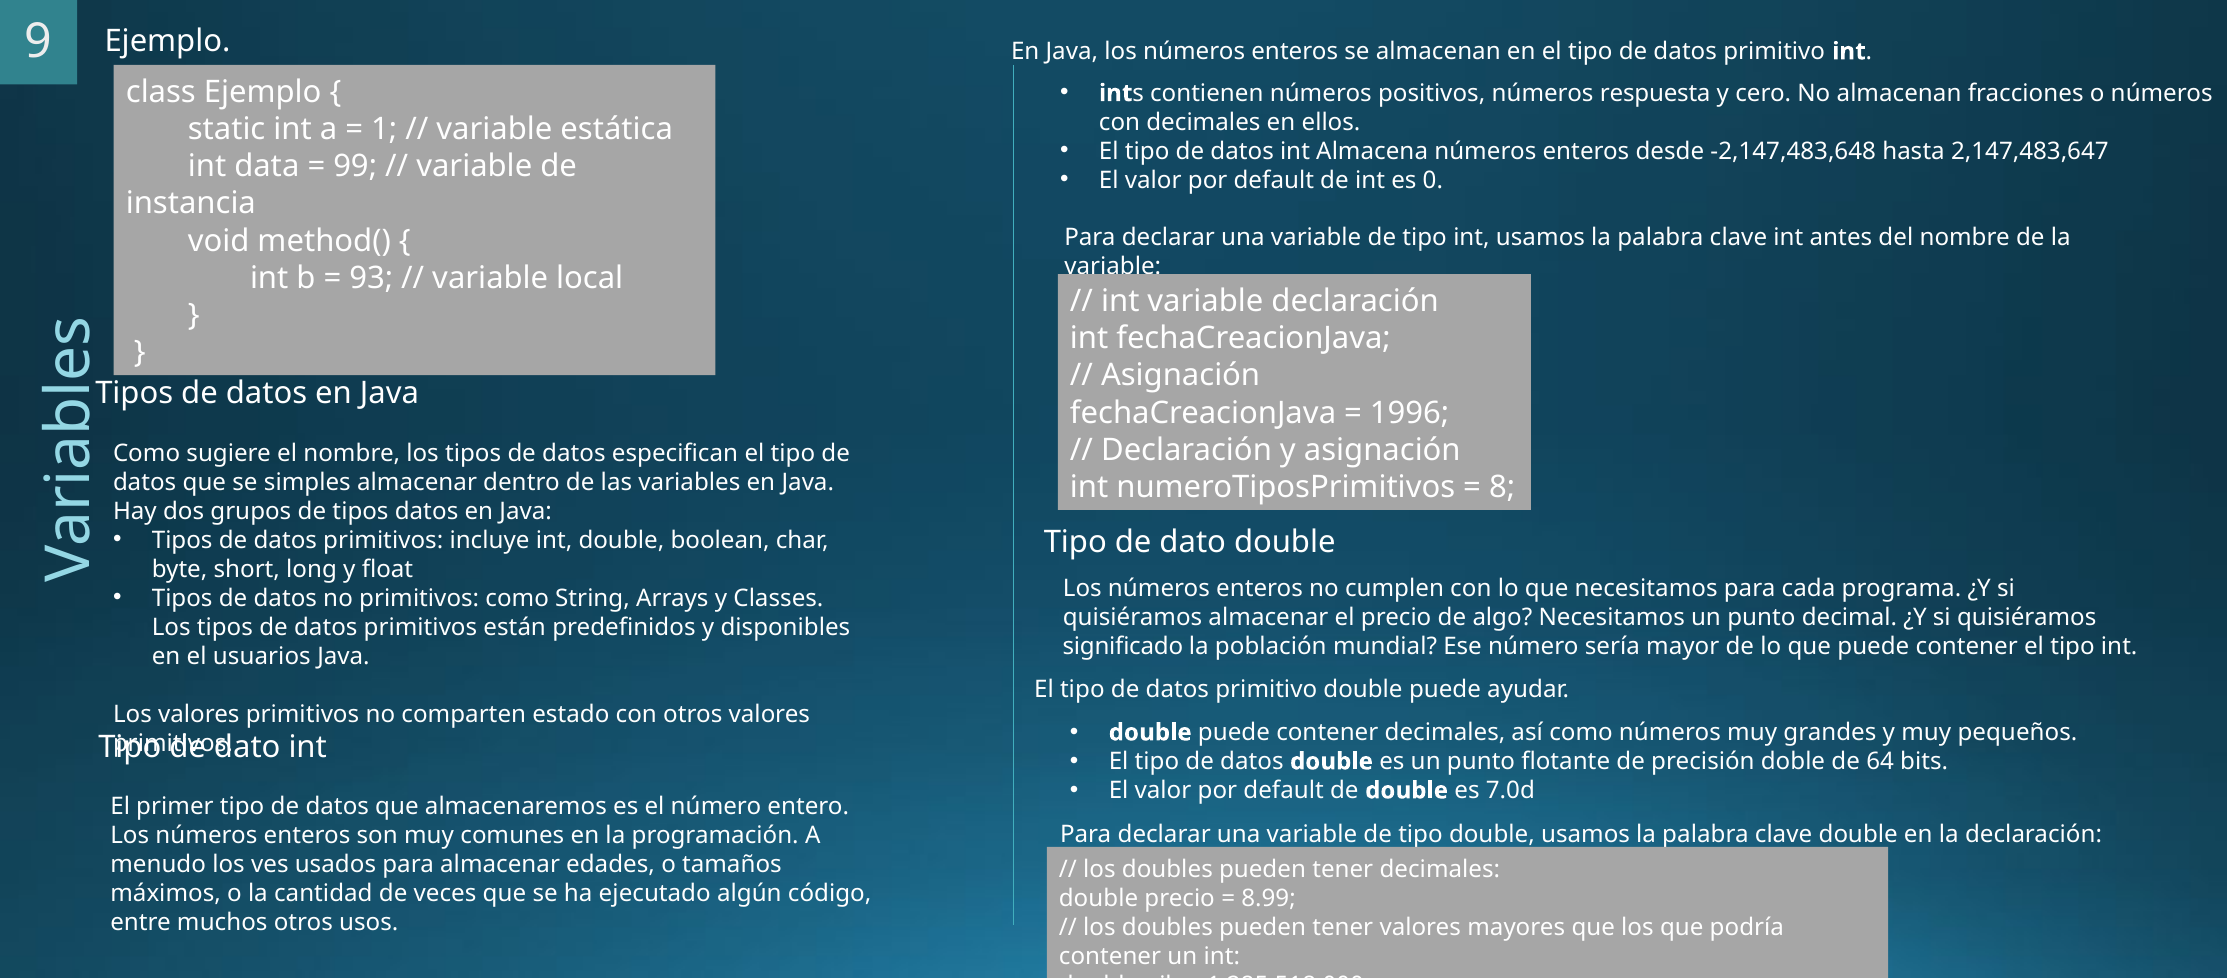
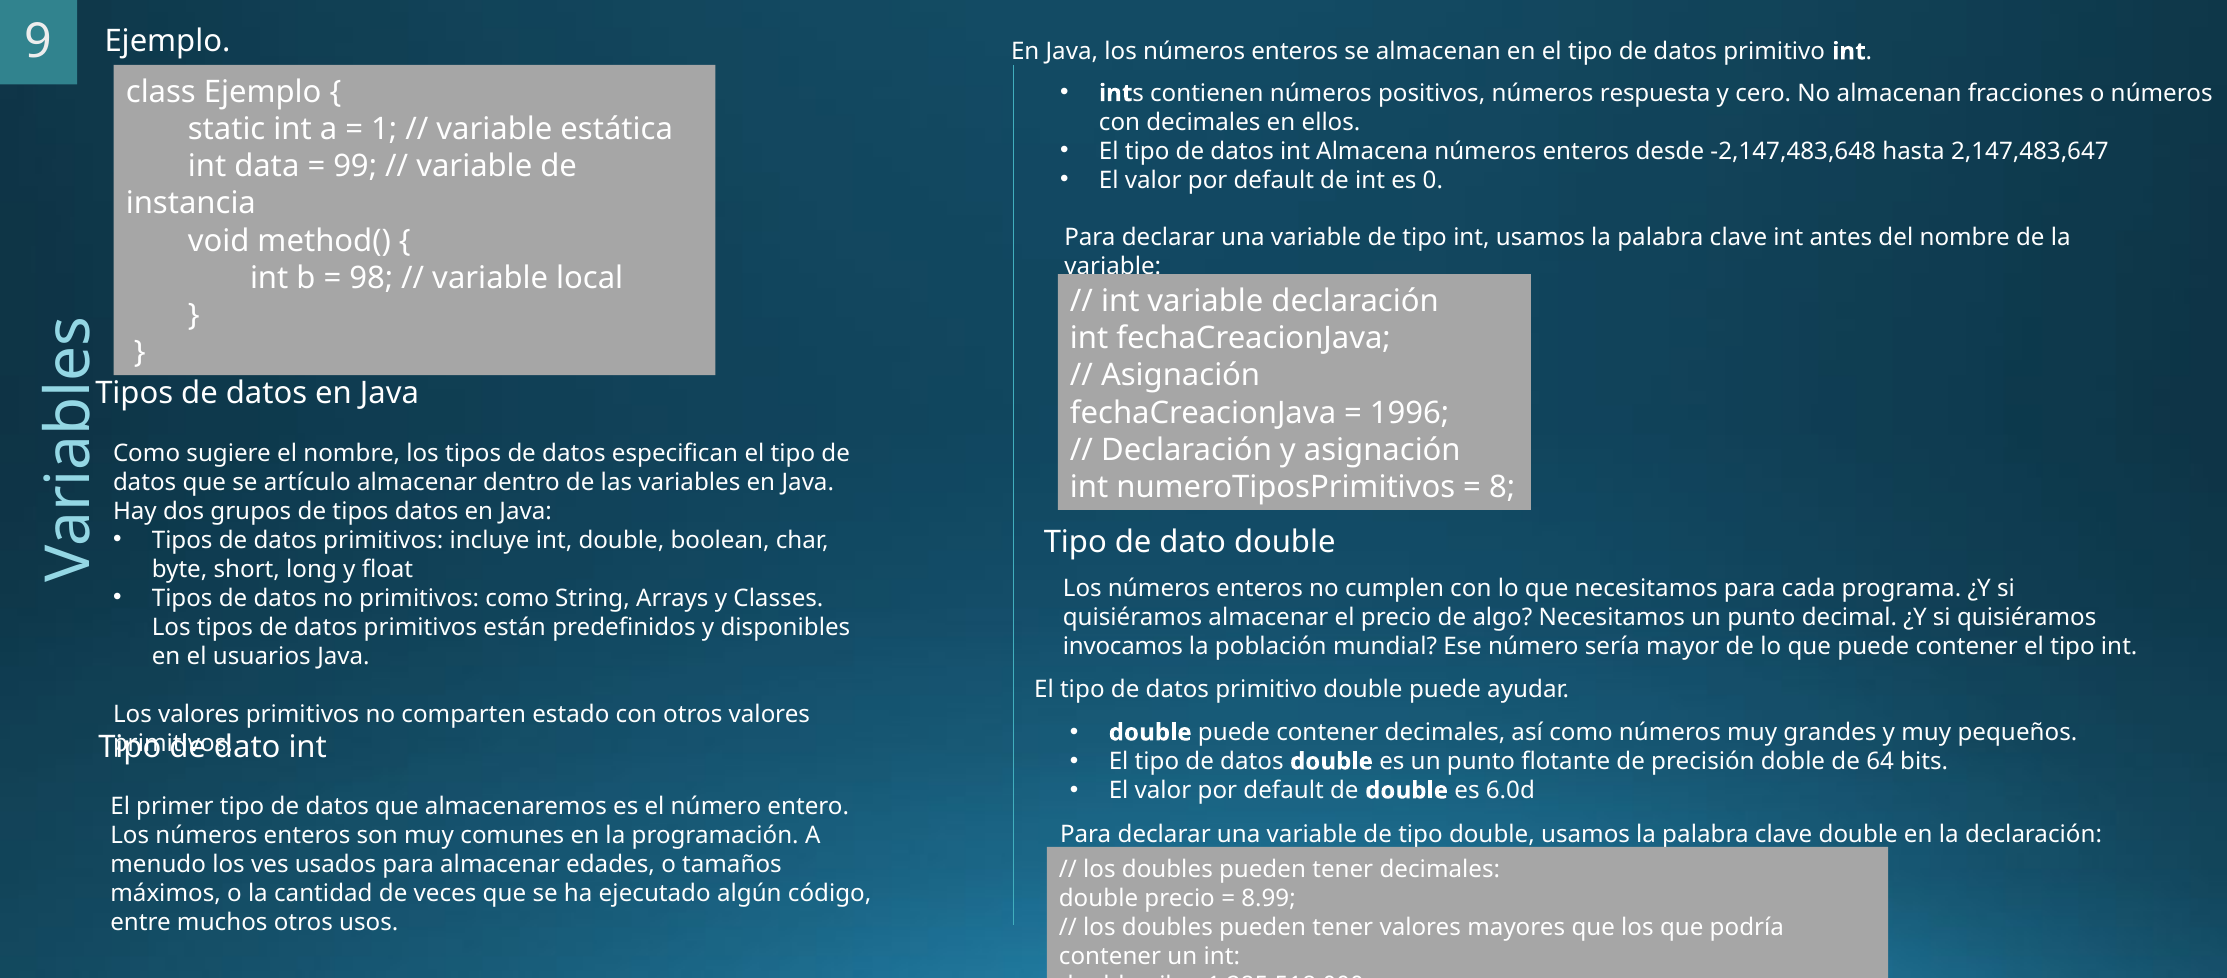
93: 93 -> 98 (371, 278)
simples: simples -> artículo (307, 482)
significado: significado -> invocamos (1123, 646)
7.0d: 7.0d -> 6.0d (1510, 790)
